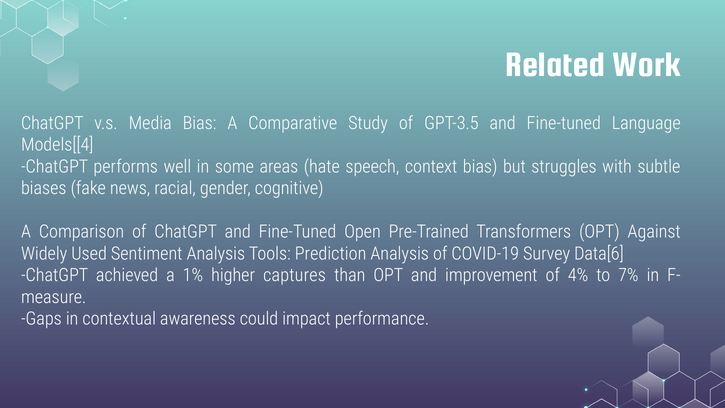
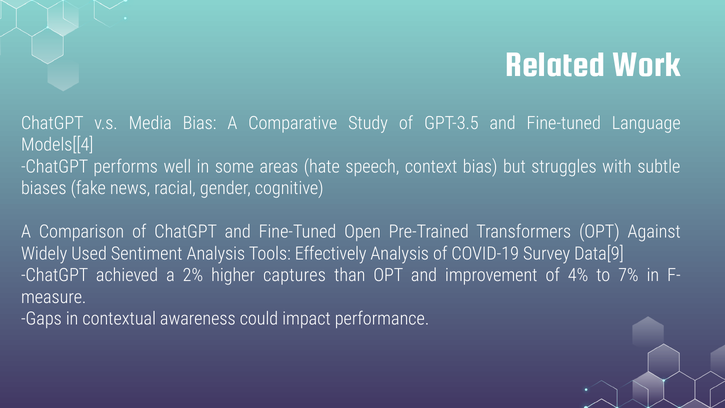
Prediction: Prediction -> Effectively (331, 254)
Data[6: Data[6 -> Data[9 (599, 254)
1%: 1% -> 2% (193, 275)
